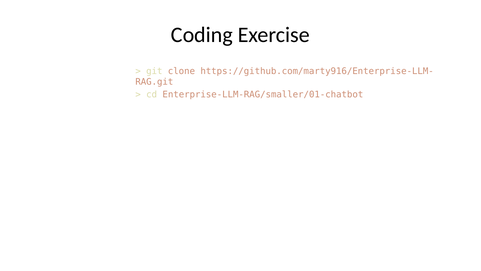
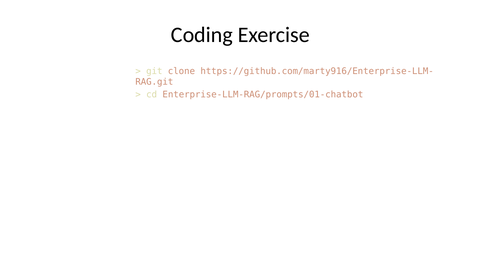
Enterprise-LLM-RAG/smaller/01-chatbot: Enterprise-LLM-RAG/smaller/01-chatbot -> Enterprise-LLM-RAG/prompts/01-chatbot (263, 94)
